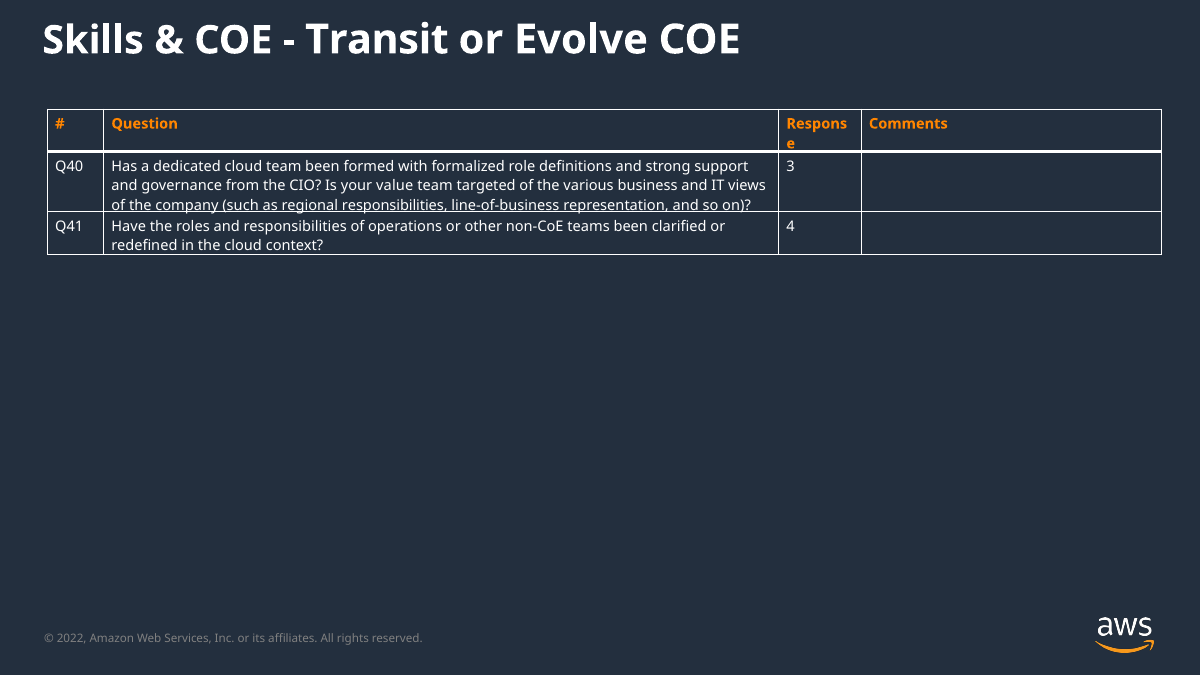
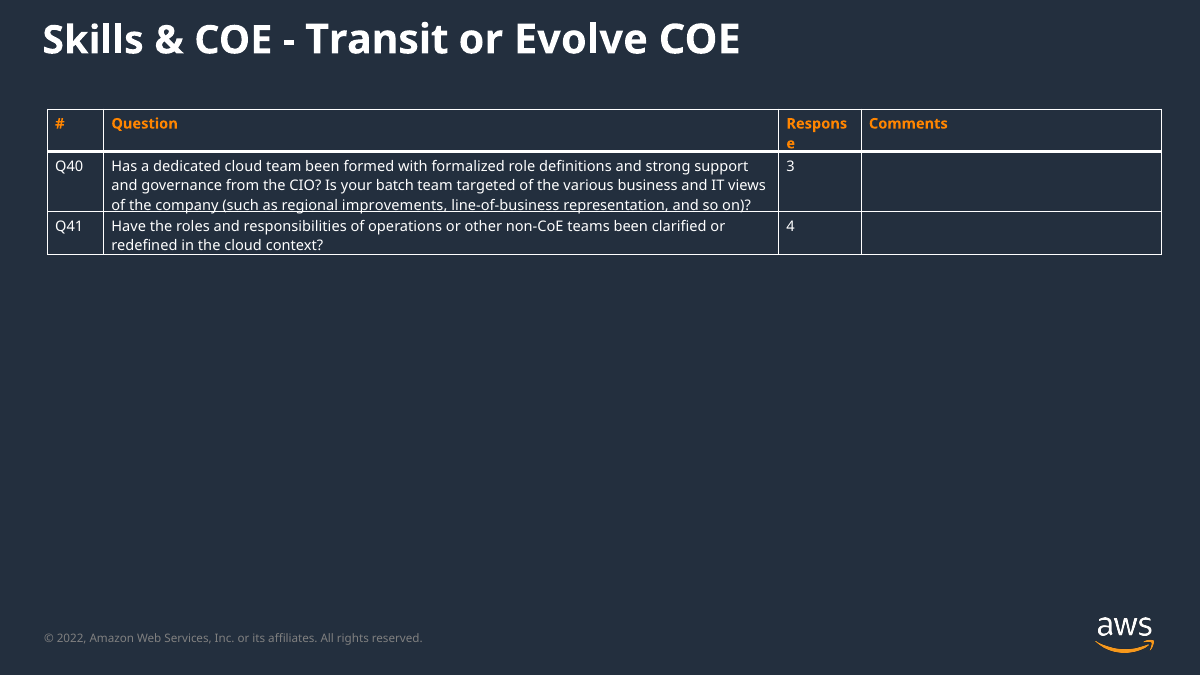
value: value -> batch (395, 186)
regional responsibilities: responsibilities -> improvements (395, 206)
